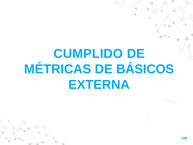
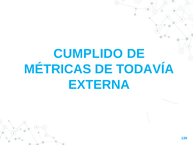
BÁSICOS: BÁSICOS -> TODAVÍA (145, 69)
